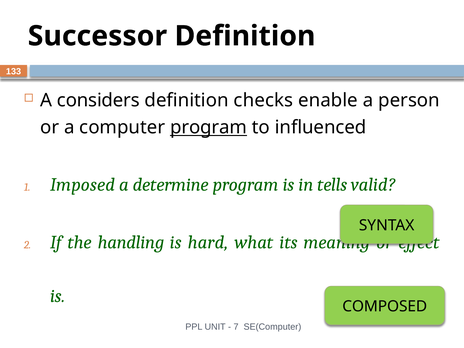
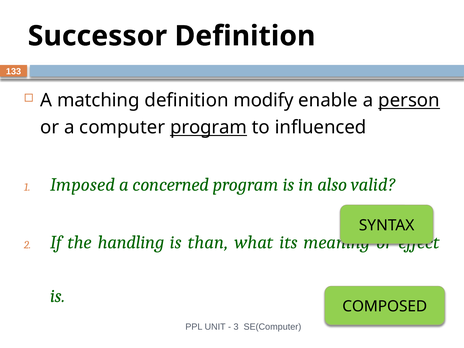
considers: considers -> matching (98, 100)
checks: checks -> modify (264, 100)
person underline: none -> present (409, 100)
determine: determine -> concerned (171, 185)
tells: tells -> also (332, 185)
hard: hard -> than (208, 242)
7: 7 -> 3 (236, 327)
